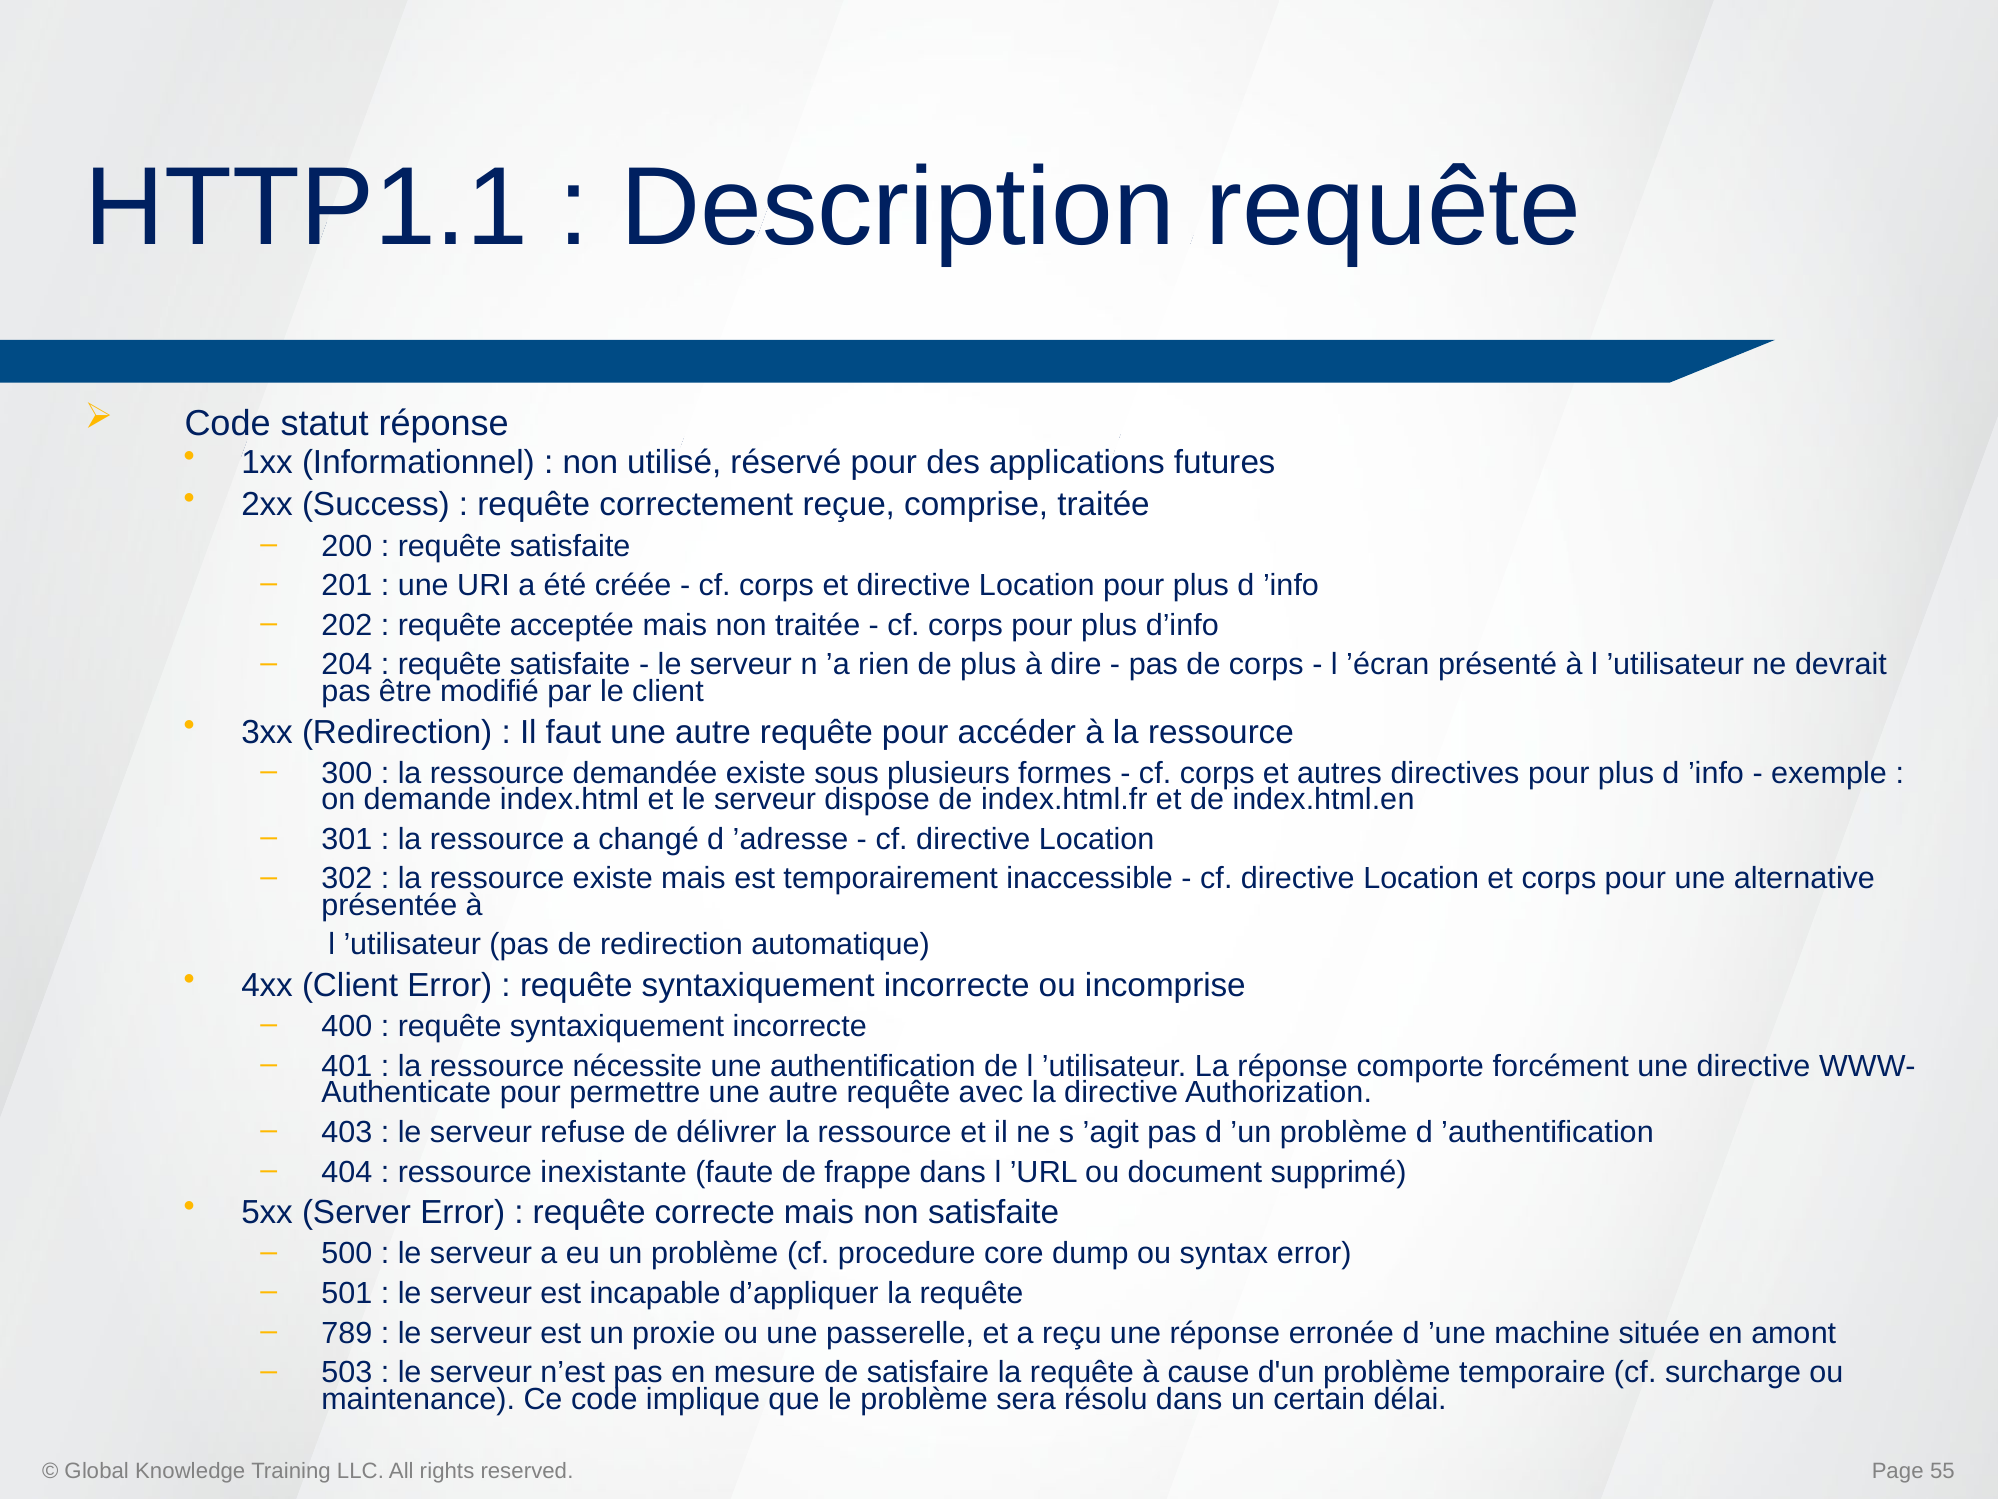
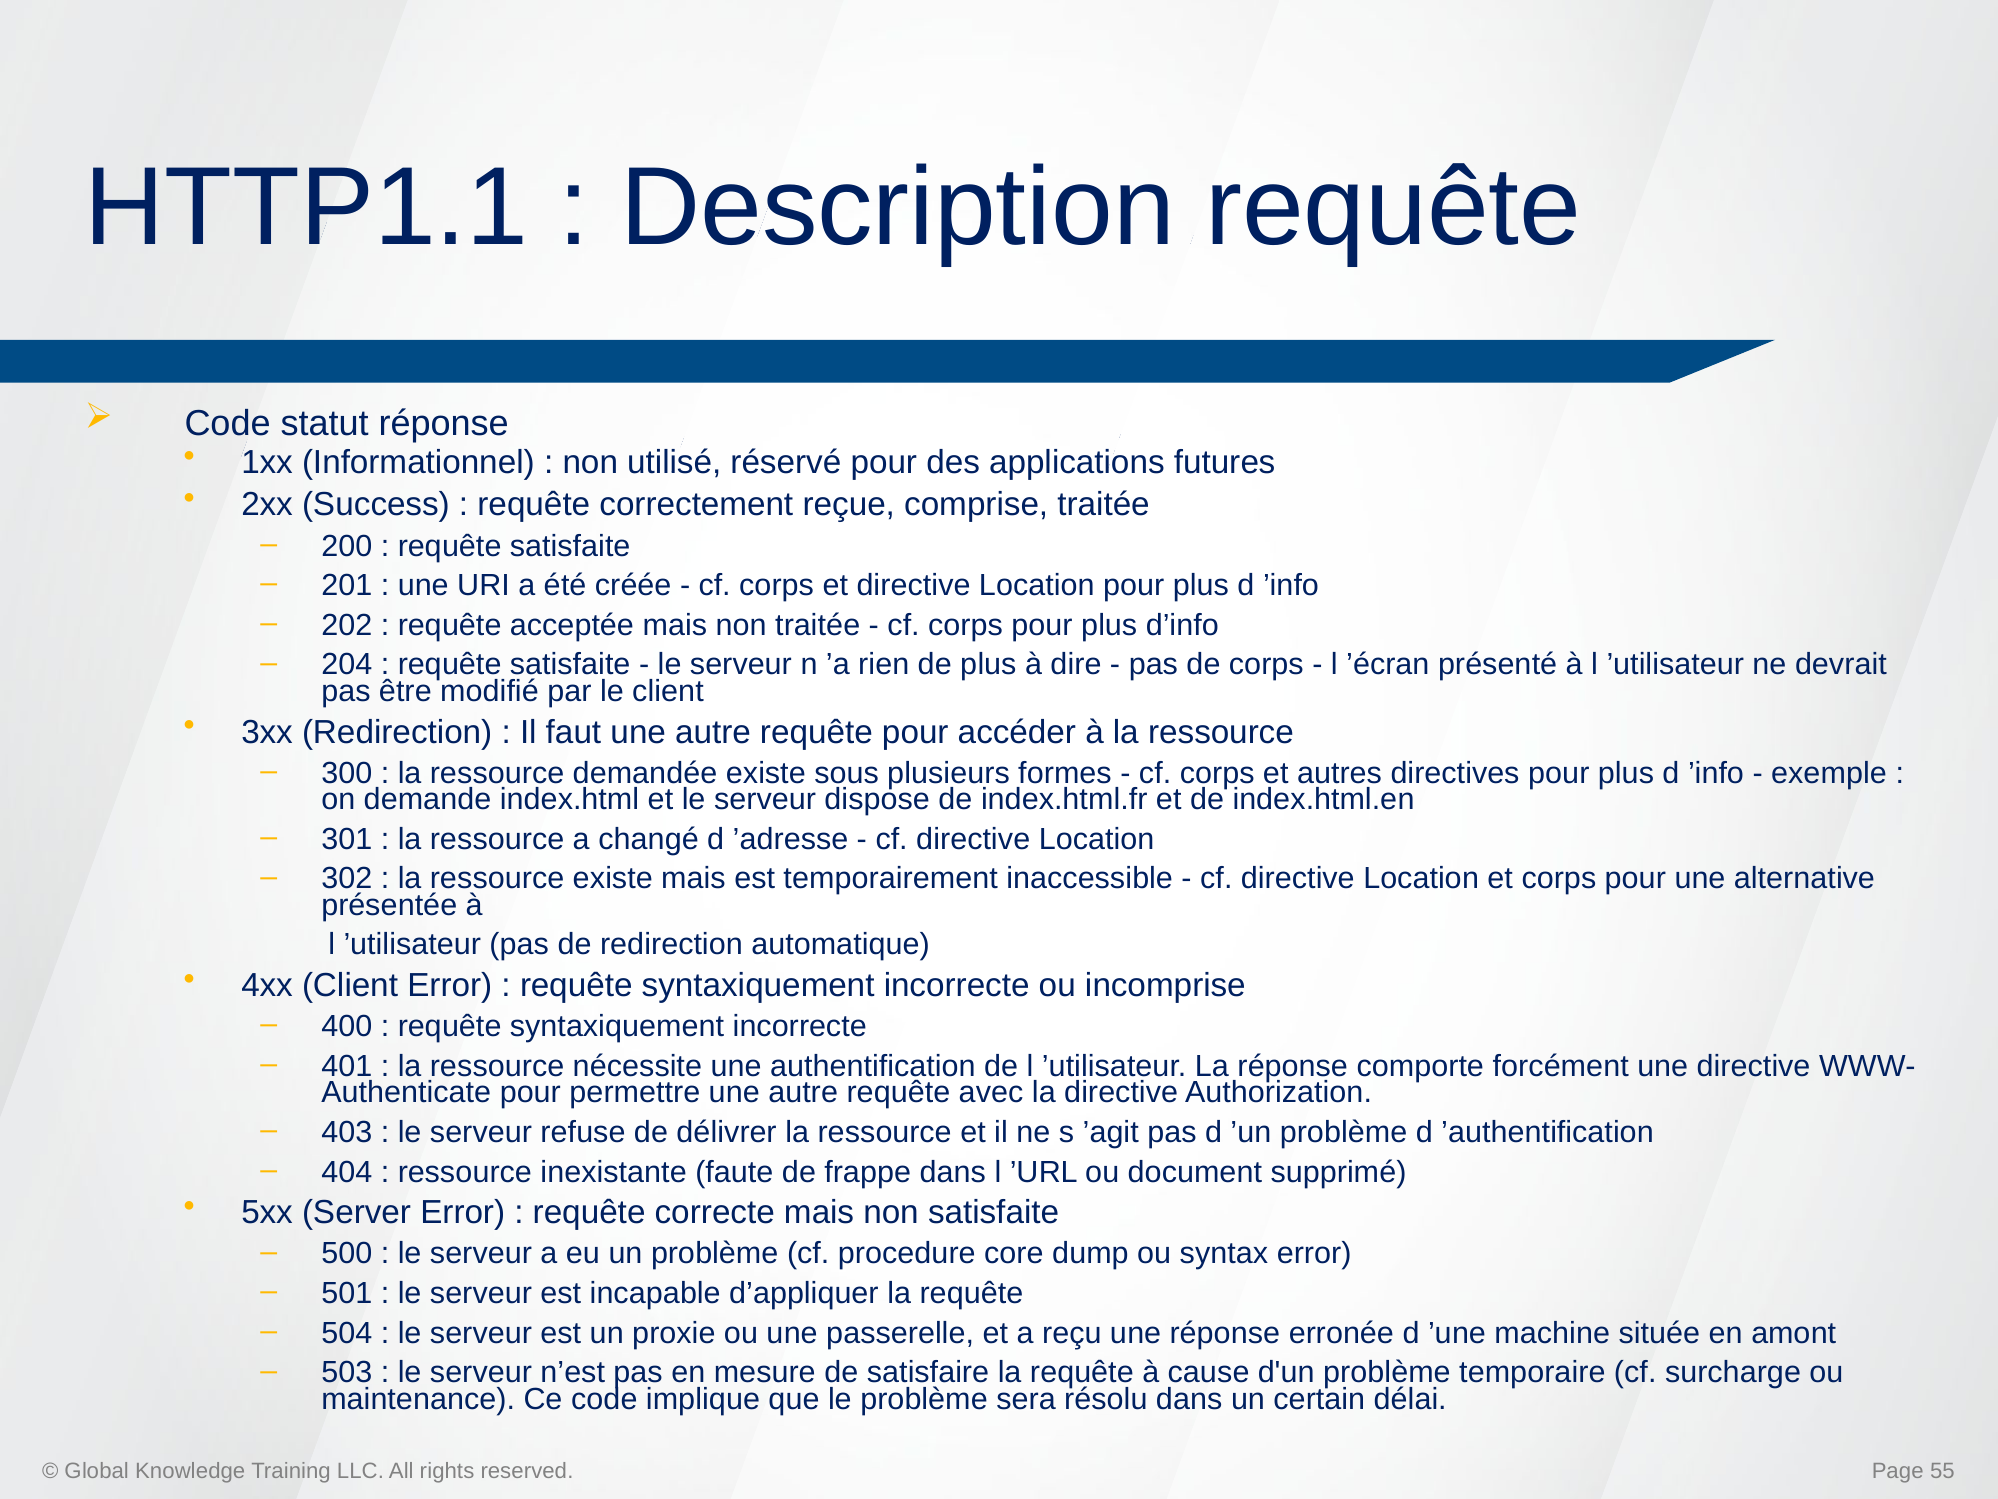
789: 789 -> 504 (347, 1333)
